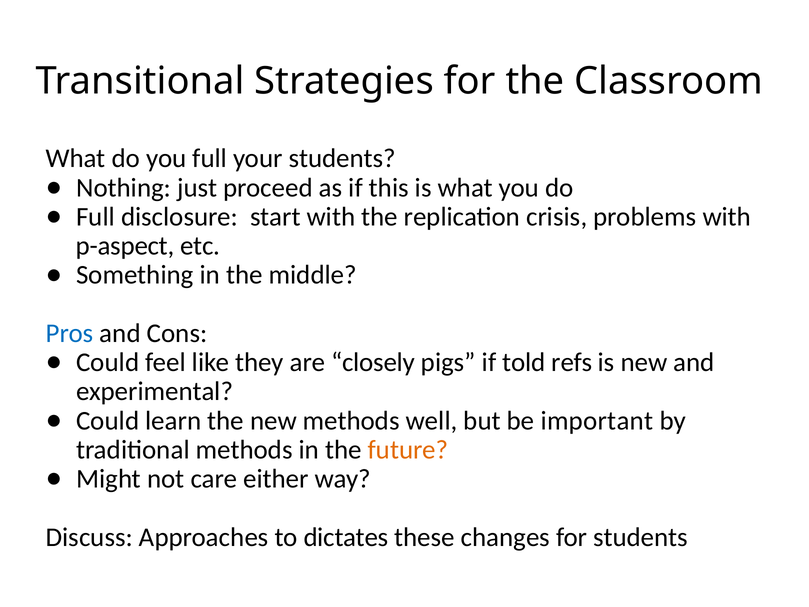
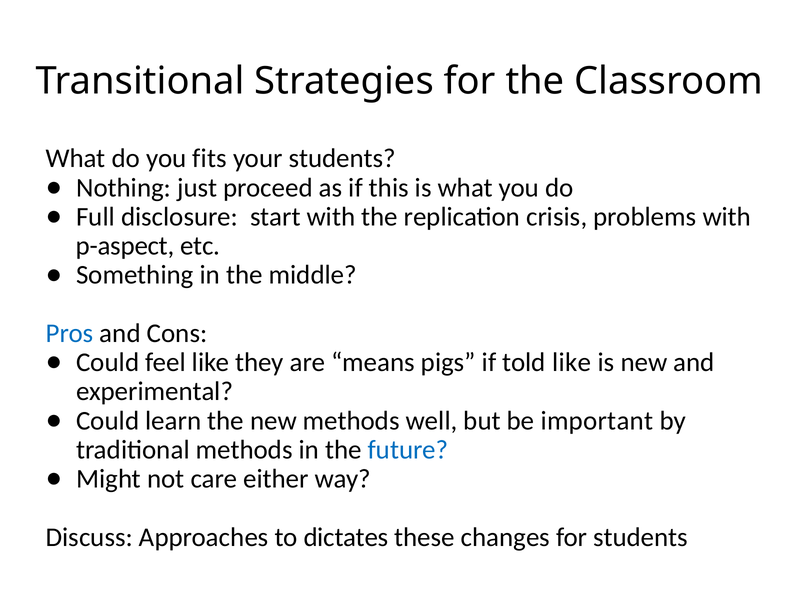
you full: full -> fits (210, 158)
closely: closely -> means (373, 362)
told refs: refs -> like (572, 362)
future colour: orange -> blue (408, 450)
